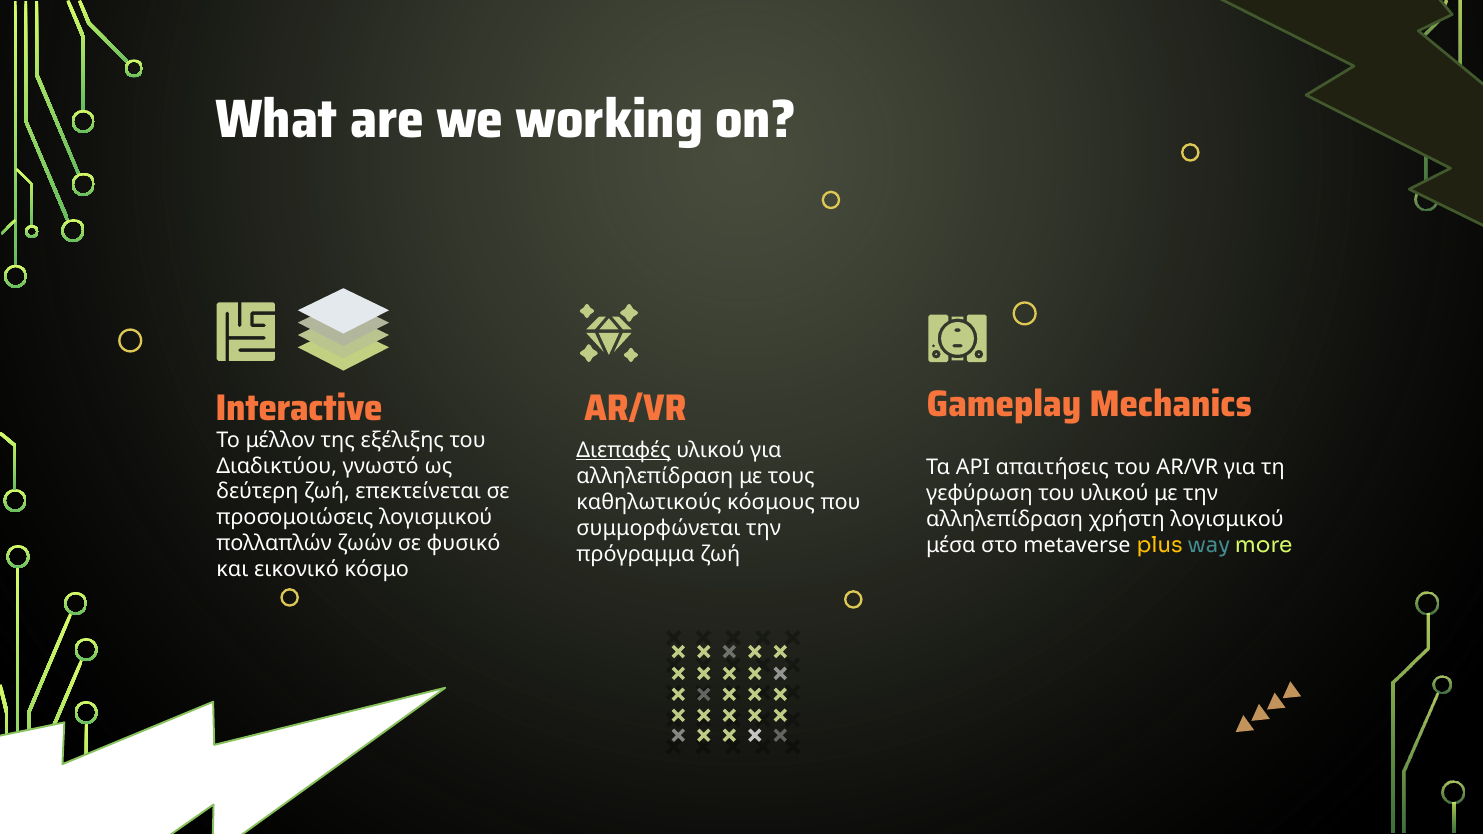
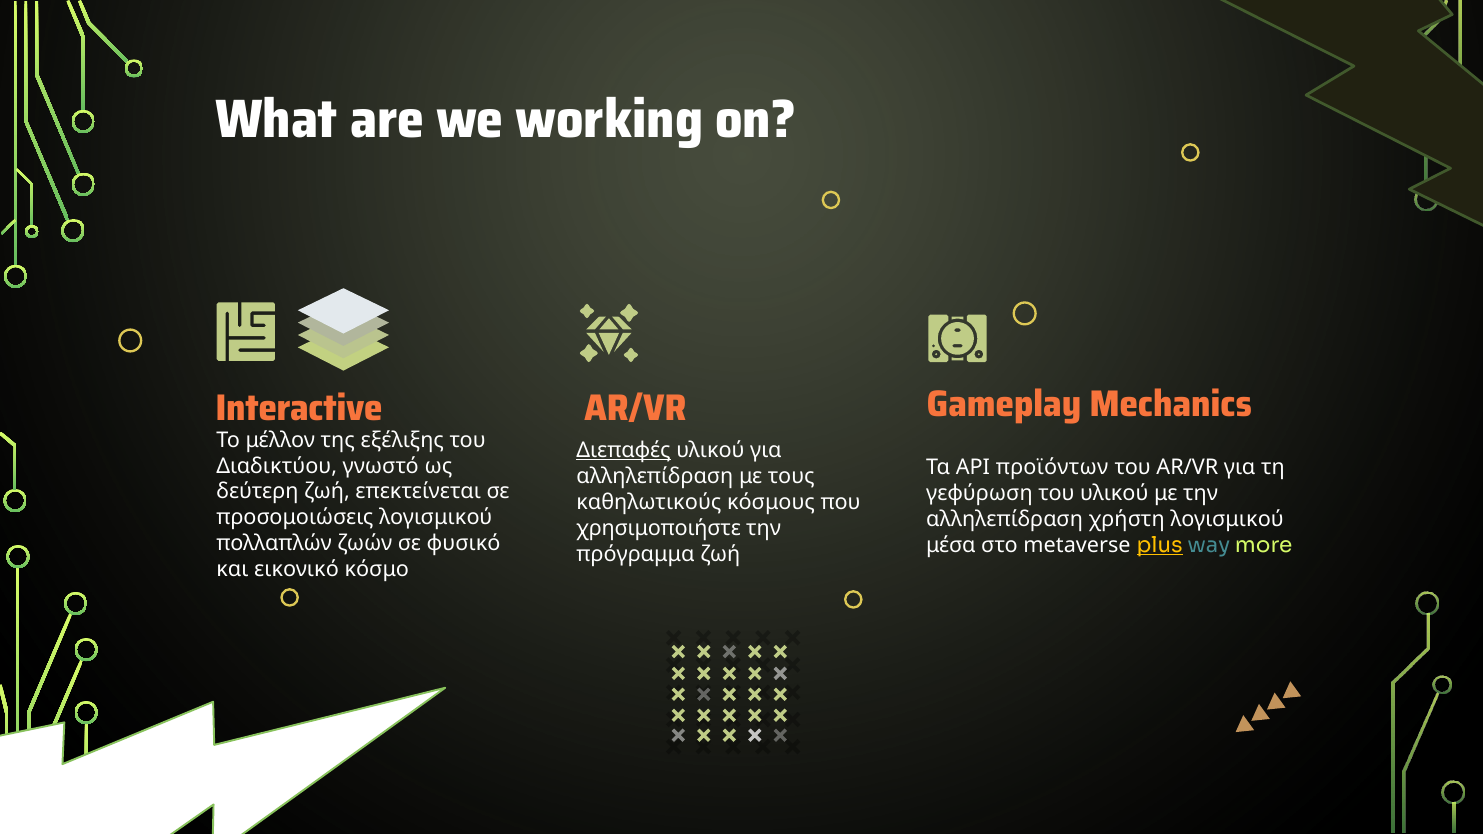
απαιτήσεις: απαιτήσεις -> προϊόντων (1052, 467)
συμμορφώνεται: συμμορφώνεται -> χρησιμοποιήστε (659, 528)
plus underline: none -> present (1160, 545)
